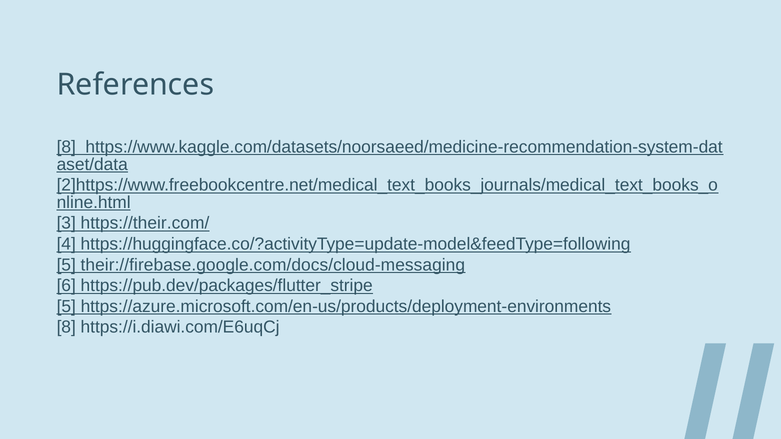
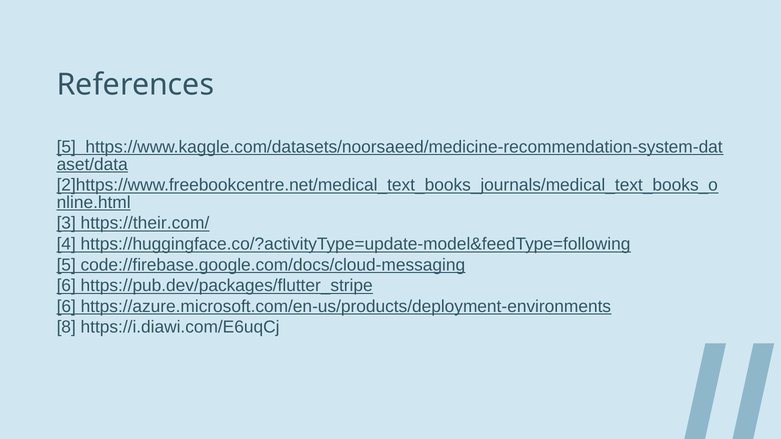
8: 8 -> 5 (66, 147)
their://firebase.google.com/docs/cloud-messaging: their://firebase.google.com/docs/cloud-messaging -> code://firebase.google.com/docs/cloud-messaging (273, 265)
5: 5 -> 6 (66, 307)
